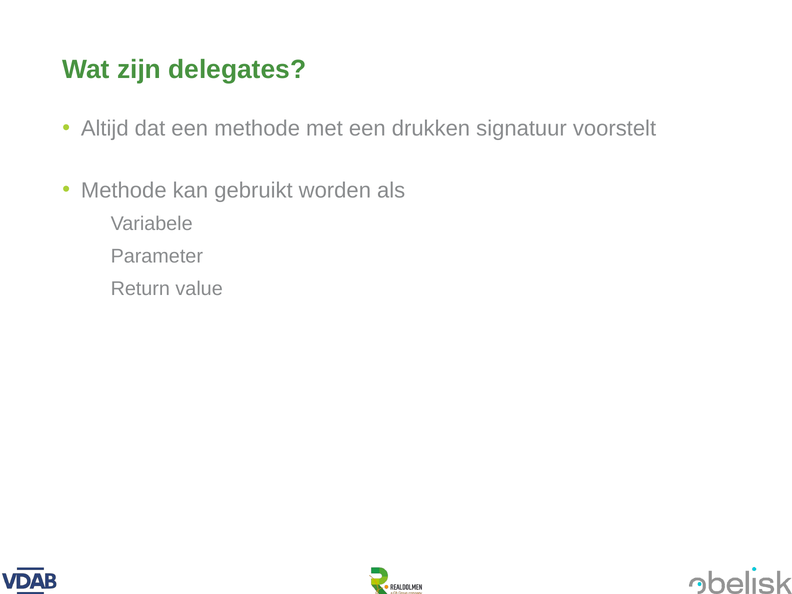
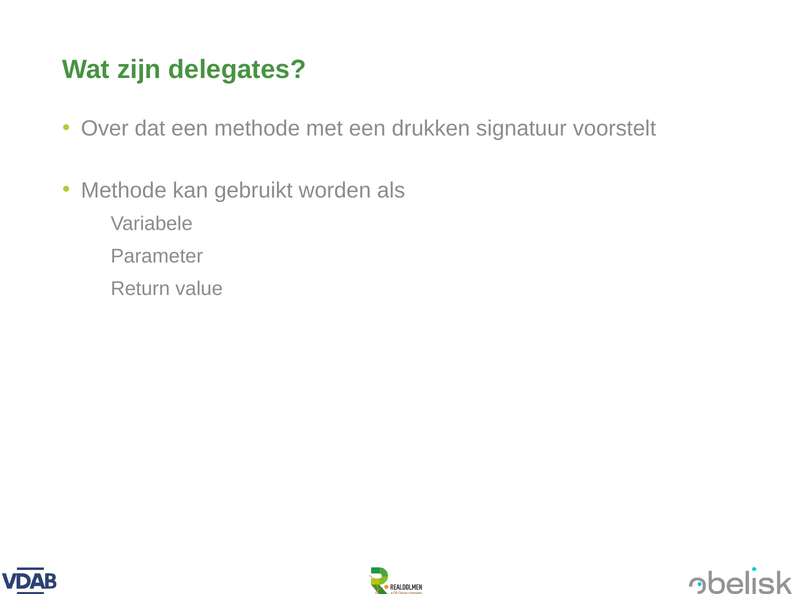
Altijd: Altijd -> Over (105, 129)
